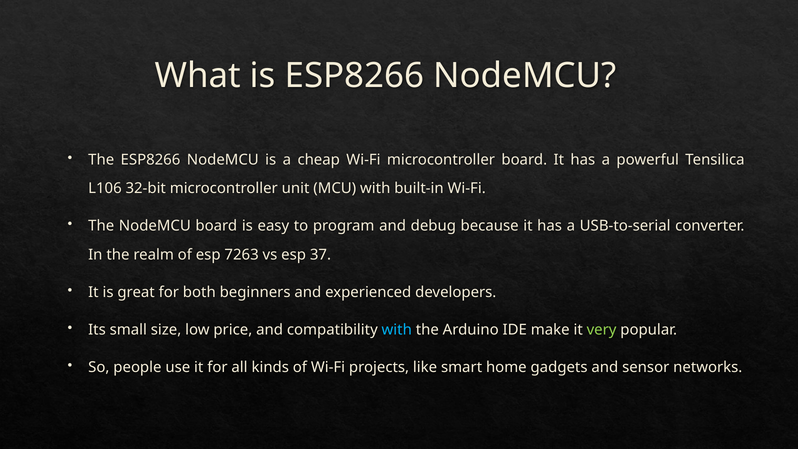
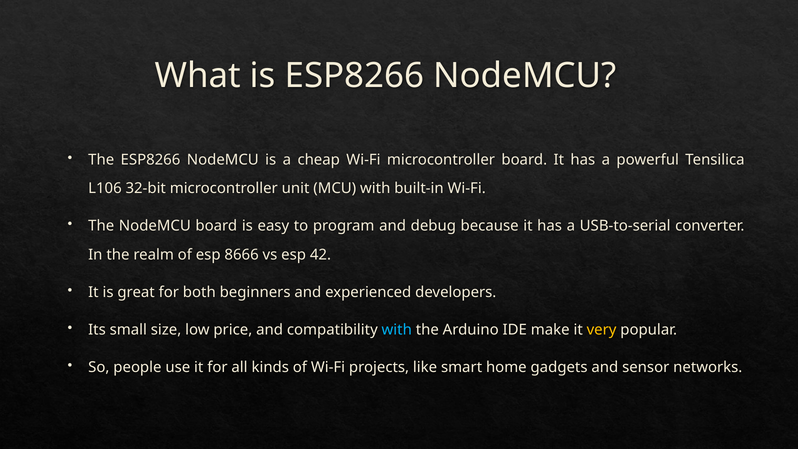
7263: 7263 -> 8666 (242, 255)
37: 37 -> 42 (320, 255)
very colour: light green -> yellow (602, 330)
